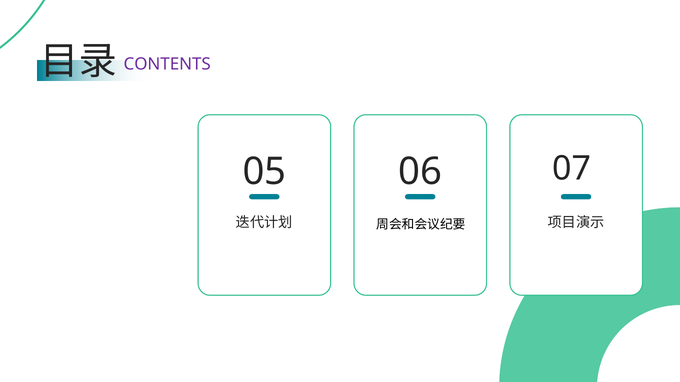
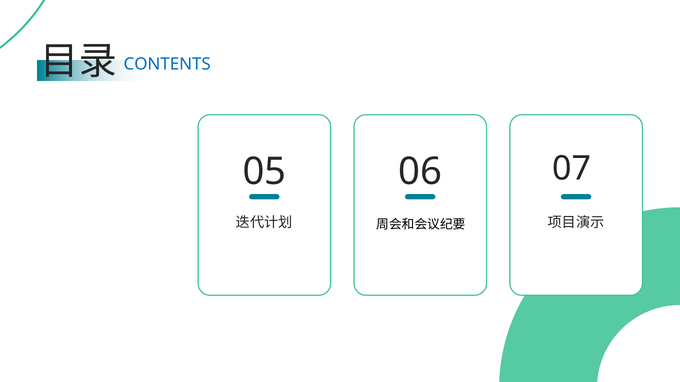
CONTENTS colour: purple -> blue (167, 64)
